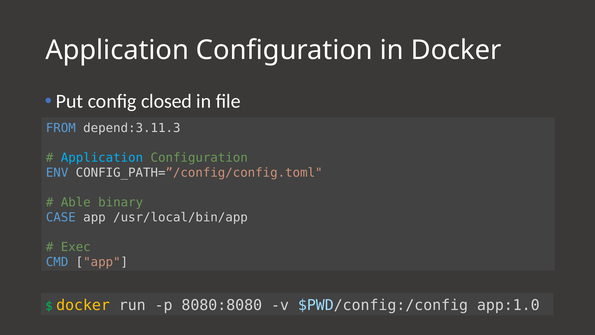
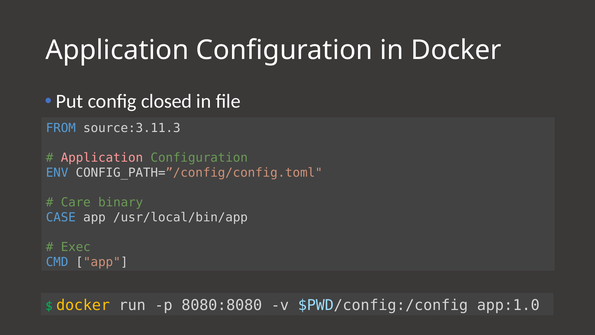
depend:3.11.3: depend:3.11.3 -> source:3.11.3 (132, 128)
Application colour: light blue -> pink (102, 158)
Able: Able -> Care (76, 202)
